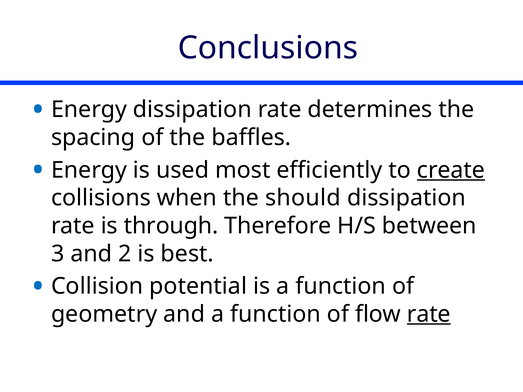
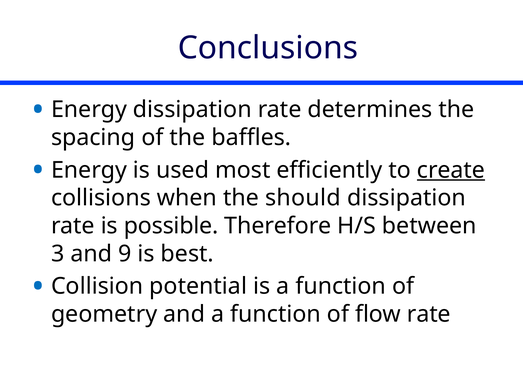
through: through -> possible (171, 226)
2: 2 -> 9 (125, 254)
rate underline: present -> none (429, 314)
